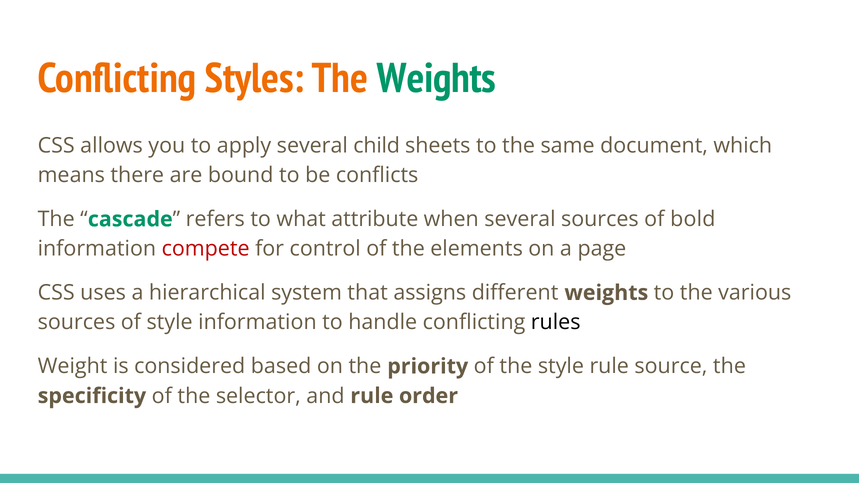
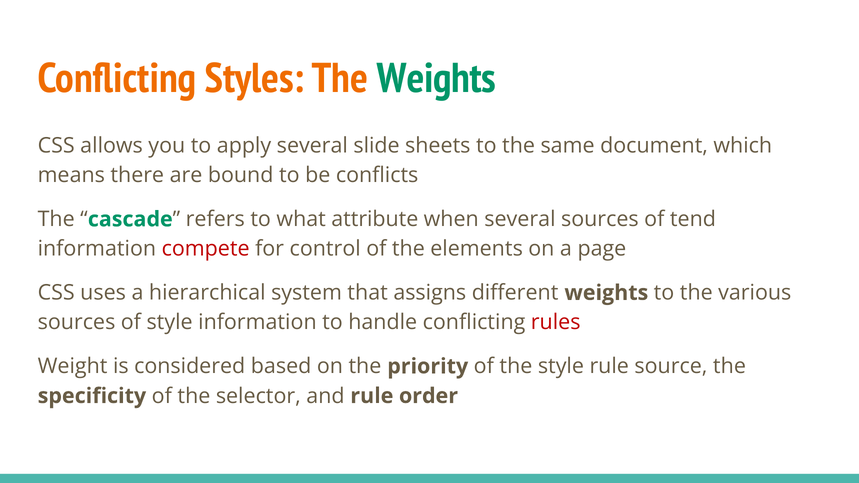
child: child -> slide (377, 146)
bold: bold -> tend (693, 219)
rules colour: black -> red (556, 323)
